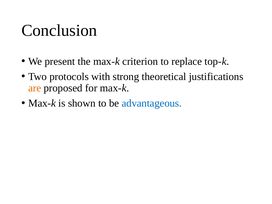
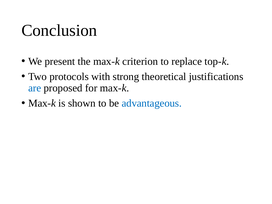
are colour: orange -> blue (35, 88)
